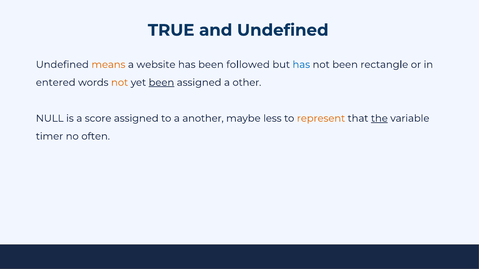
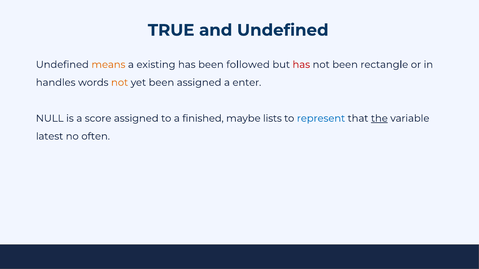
website: website -> existing (156, 65)
has colour: blue -> red (301, 65)
entered: entered -> handles (56, 83)
been underline: present -> none (161, 83)
other: other -> enter (247, 83)
another: another -> finished (203, 119)
less: less -> lists (272, 119)
represent colour: orange -> blue (321, 119)
timer: timer -> latest (50, 137)
